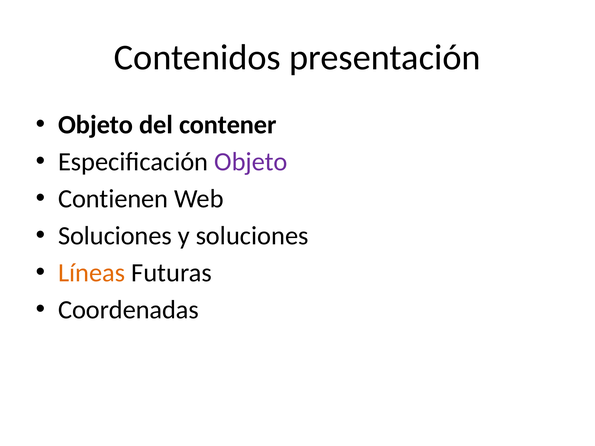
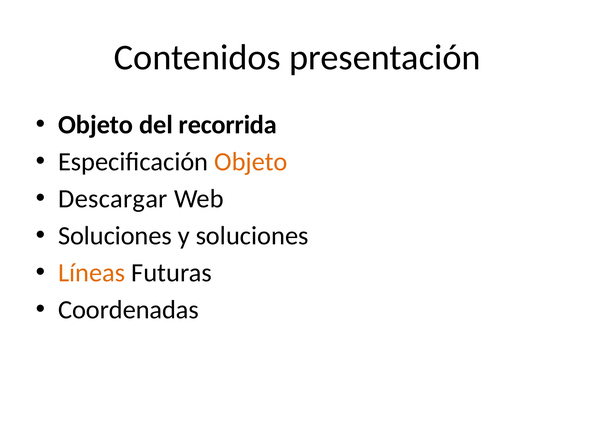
contener: contener -> recorrida (228, 125)
Objeto colour: purple -> orange (251, 162)
Contienen: Contienen -> Descargar (113, 199)
